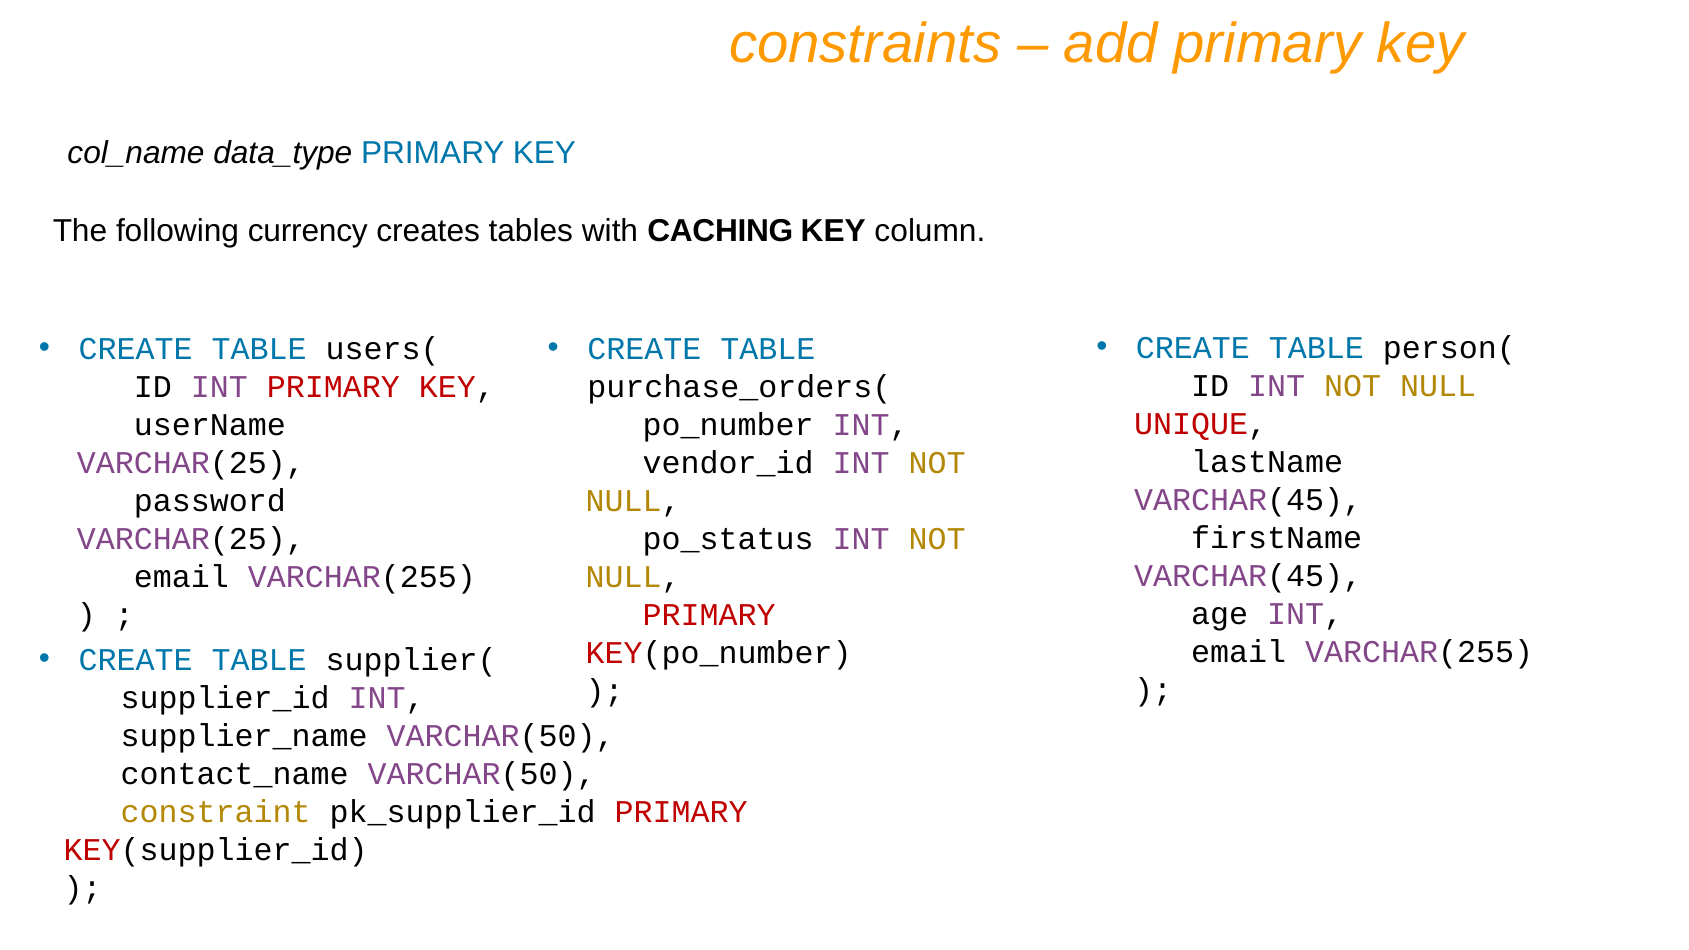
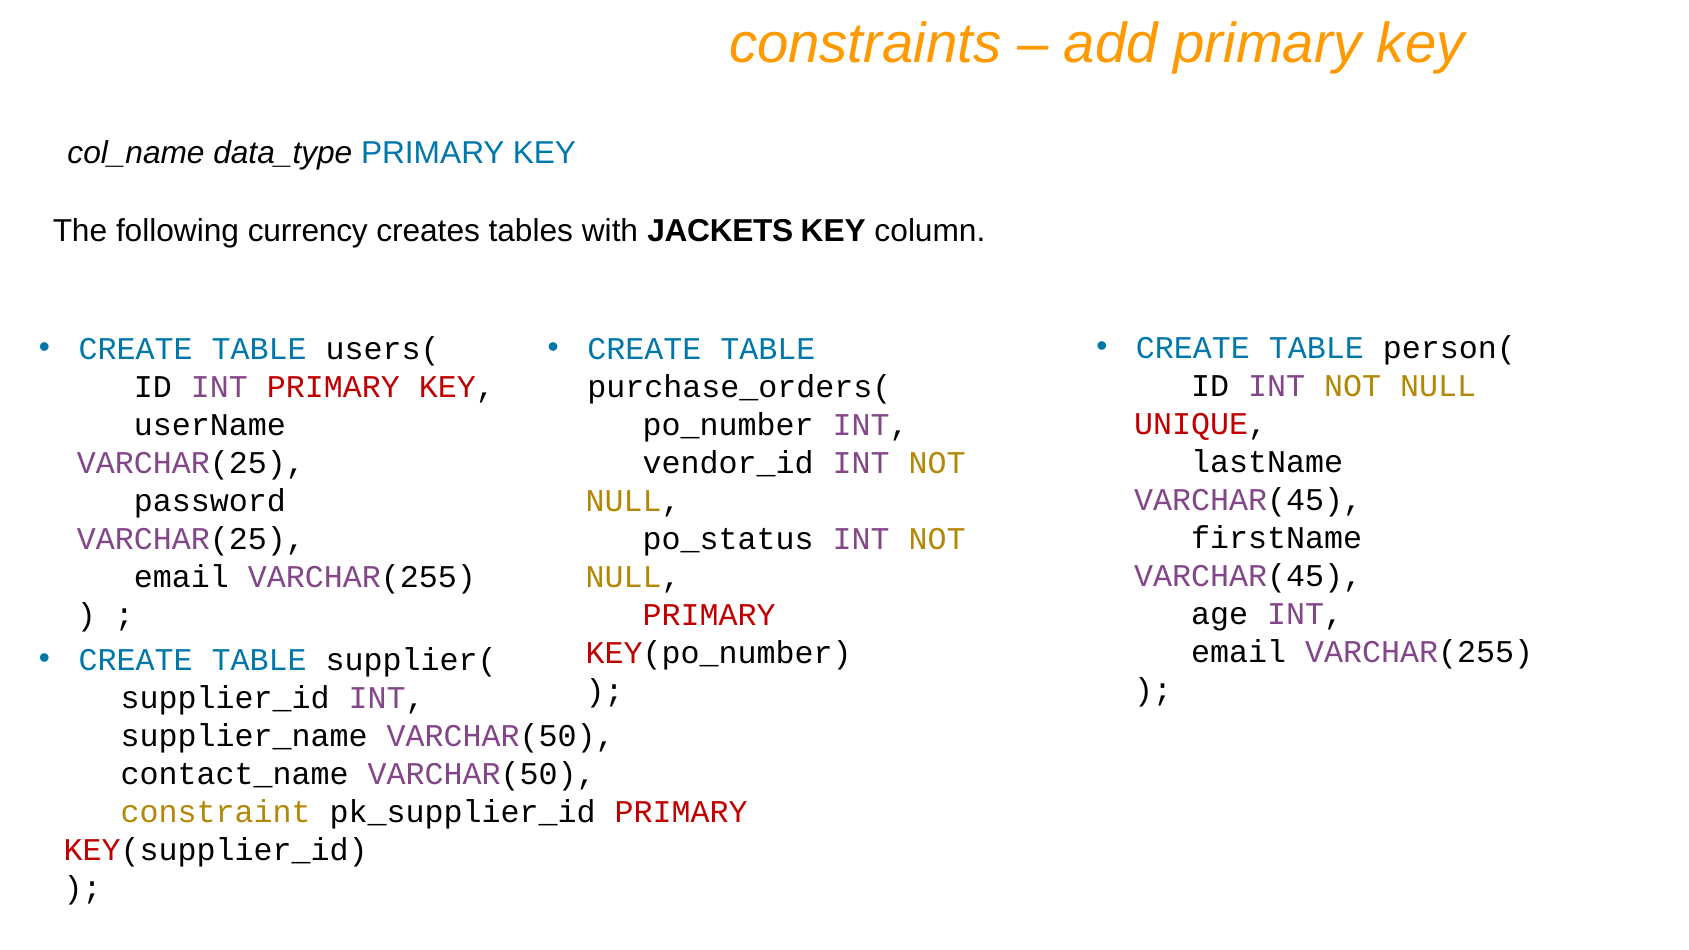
CACHING: CACHING -> JACKETS (720, 231)
